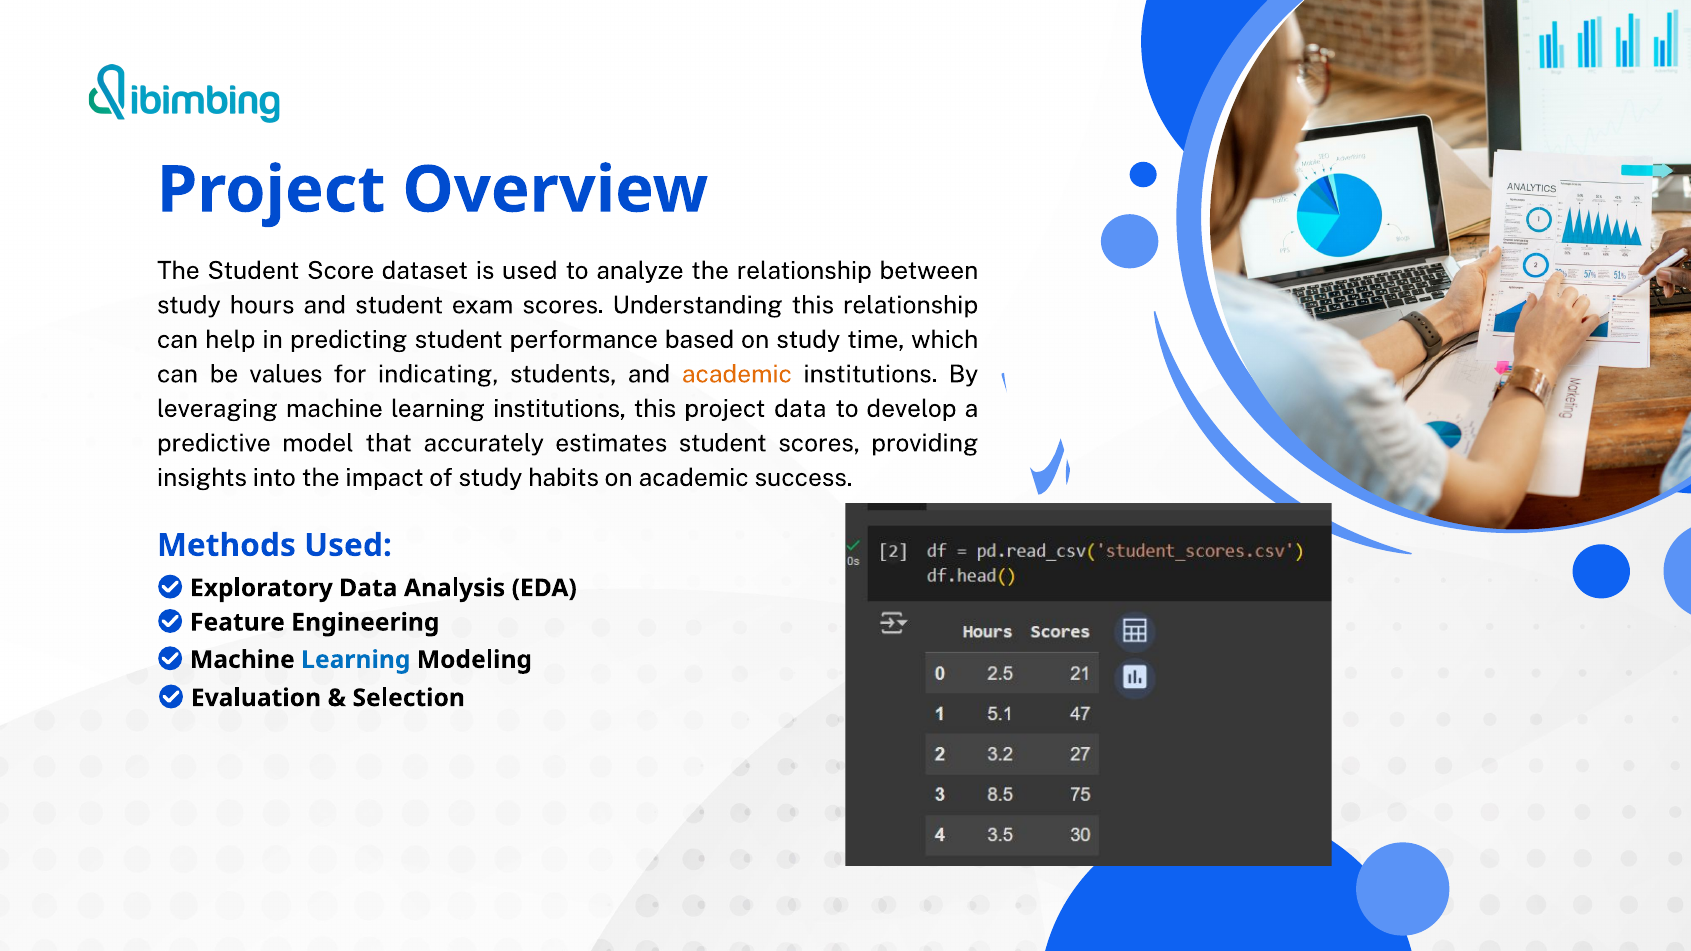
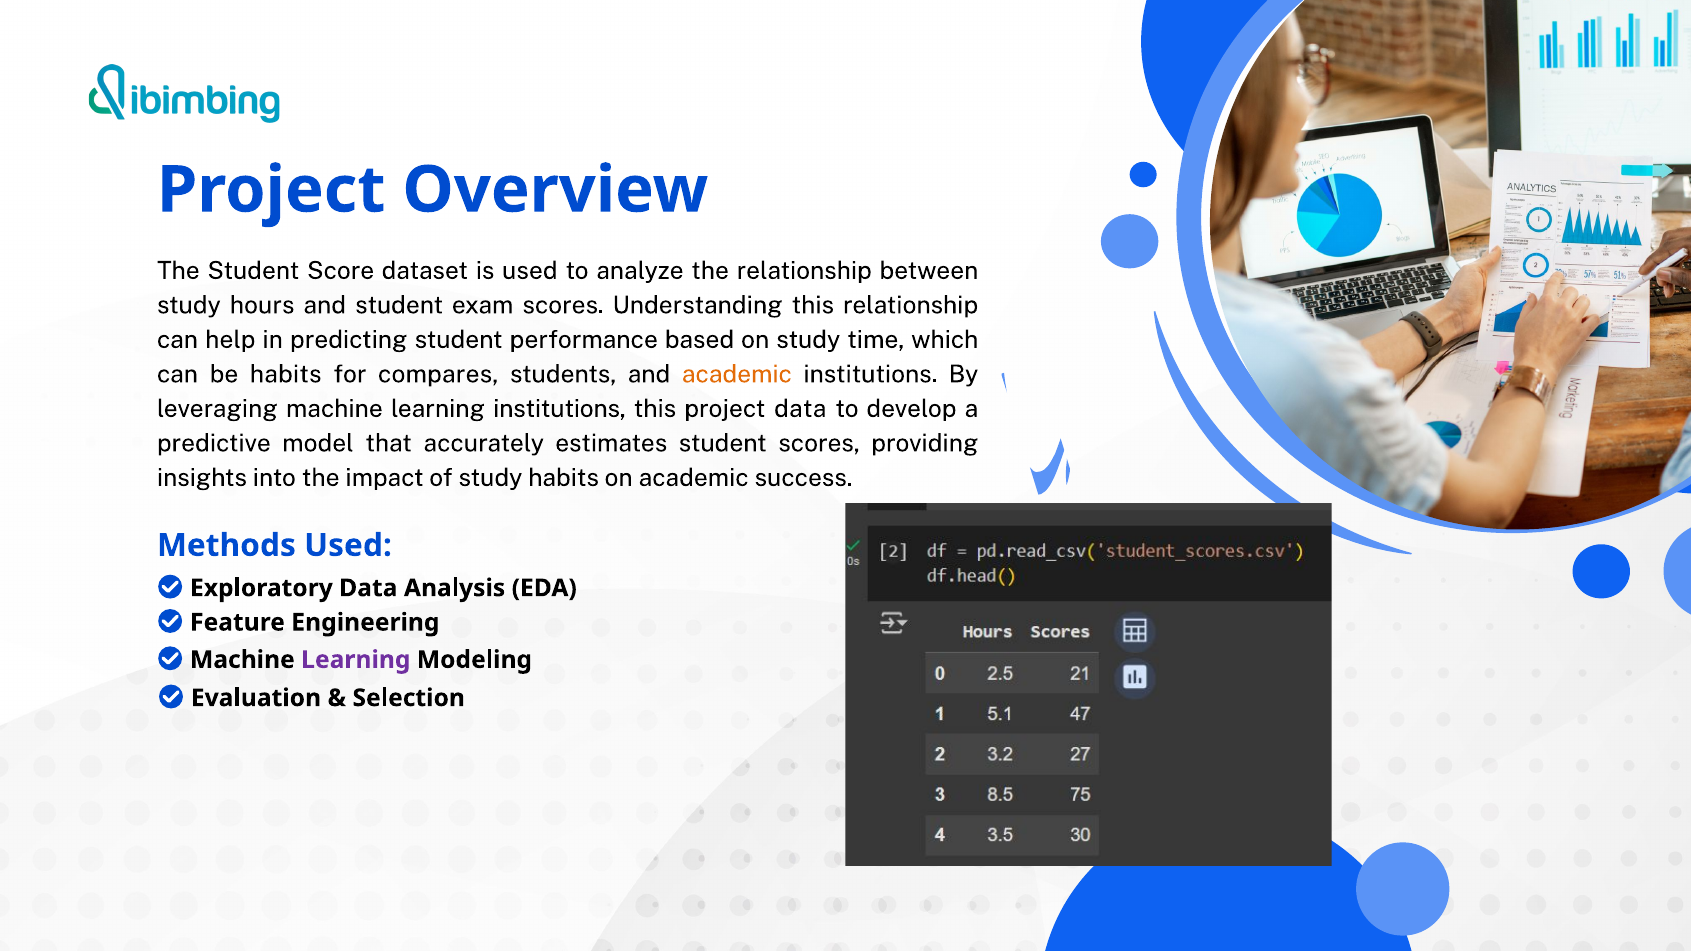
be values: values -> habits (286, 374)
indicating: indicating -> compares (438, 374)
Learning colour: blue -> purple (356, 660)
